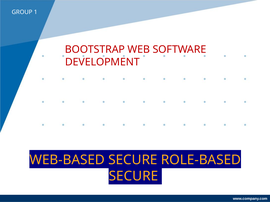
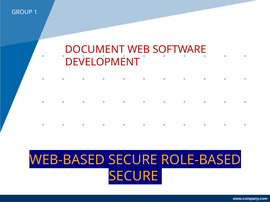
BOOTSTRAP: BOOTSTRAP -> DOCUMENT (95, 50)
